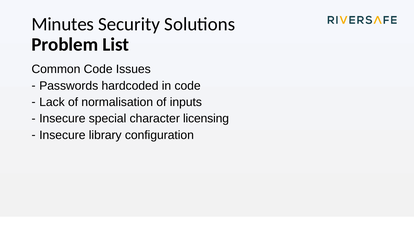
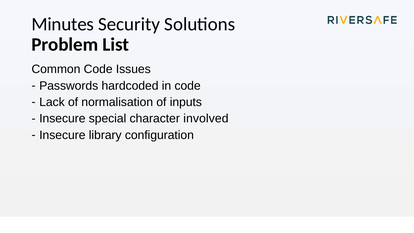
licensing: licensing -> involved (206, 119)
